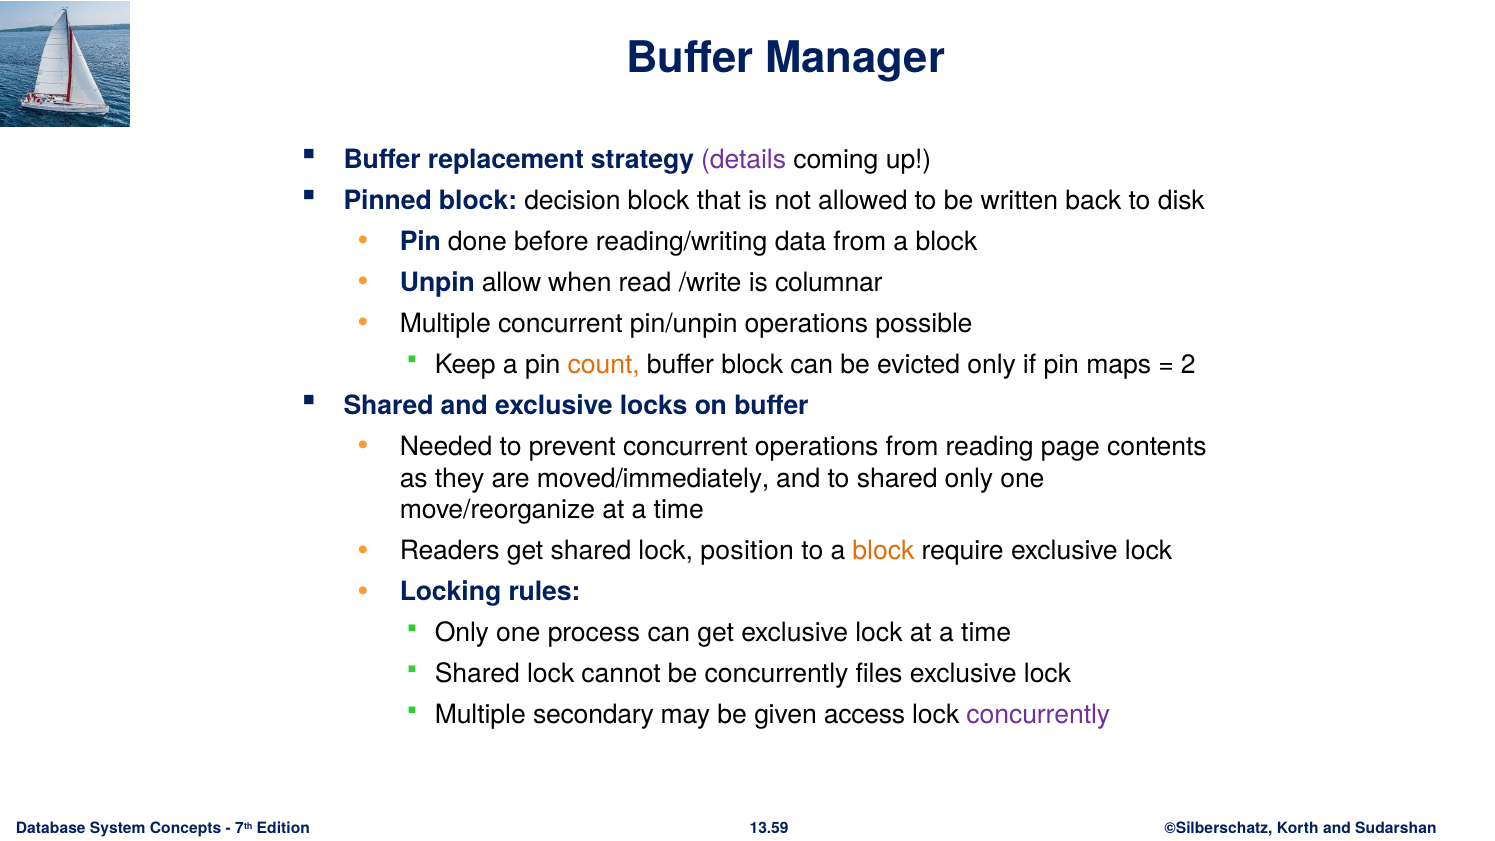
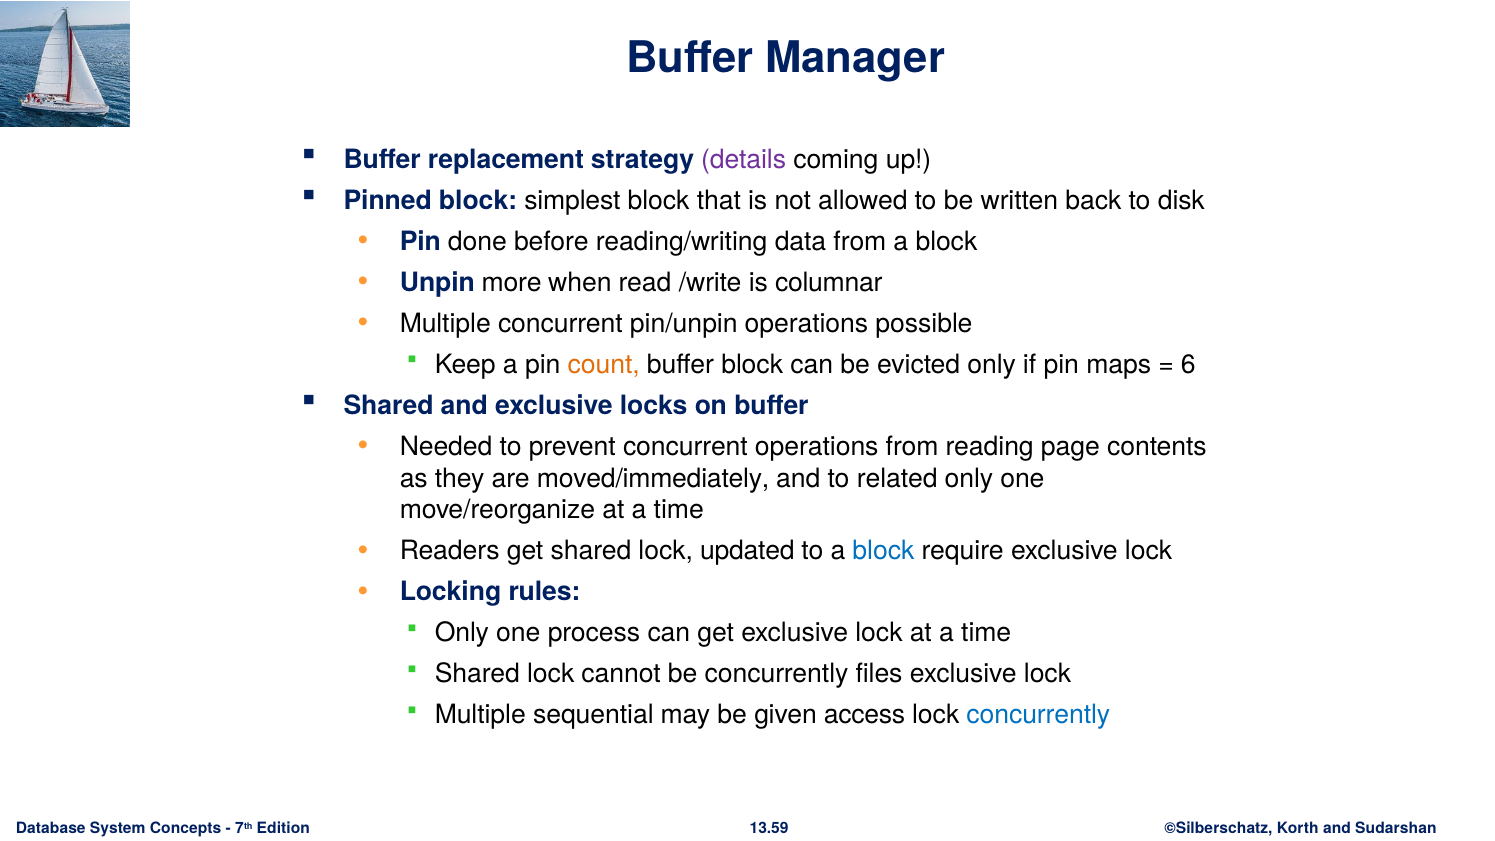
decision: decision -> simplest (572, 200)
allow: allow -> more (512, 282)
2: 2 -> 6 (1188, 364)
to shared: shared -> related (897, 478)
position: position -> updated (747, 551)
block colour: orange -> blue (883, 551)
secondary: secondary -> sequential (593, 715)
concurrently colour: purple -> blue (1038, 715)
